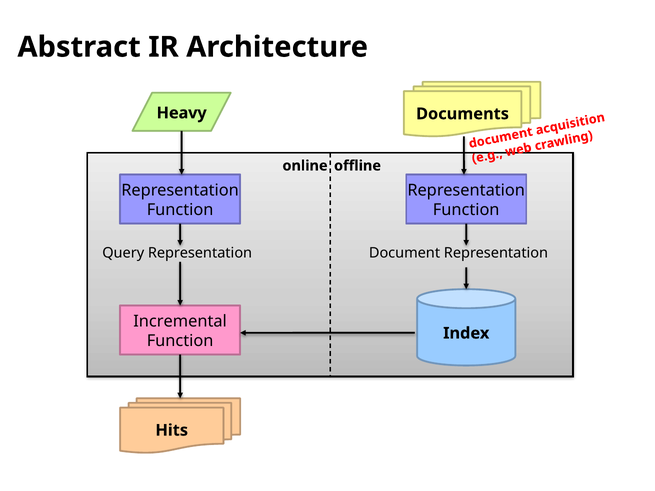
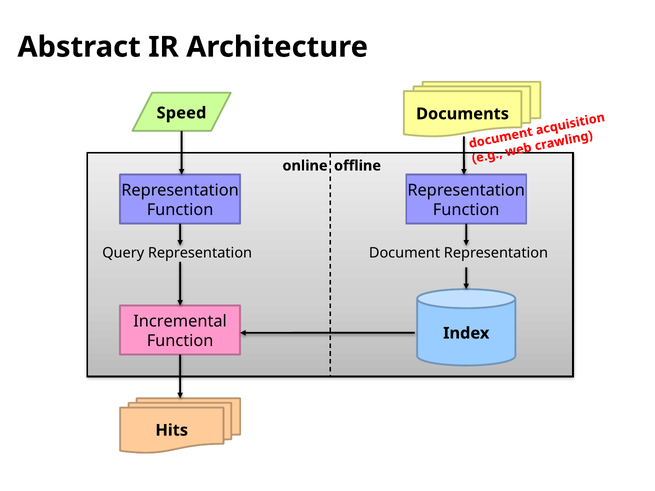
Heavy: Heavy -> Speed (181, 113)
